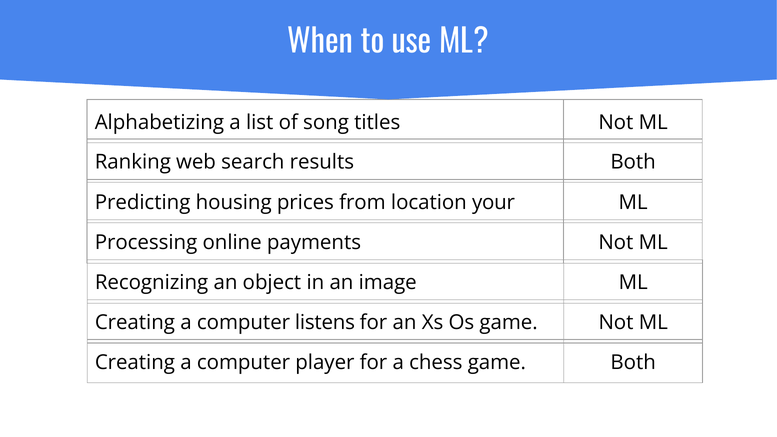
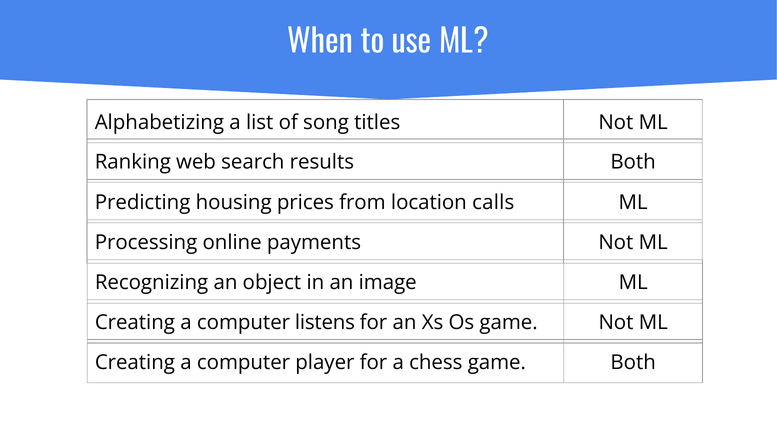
your: your -> calls (493, 202)
